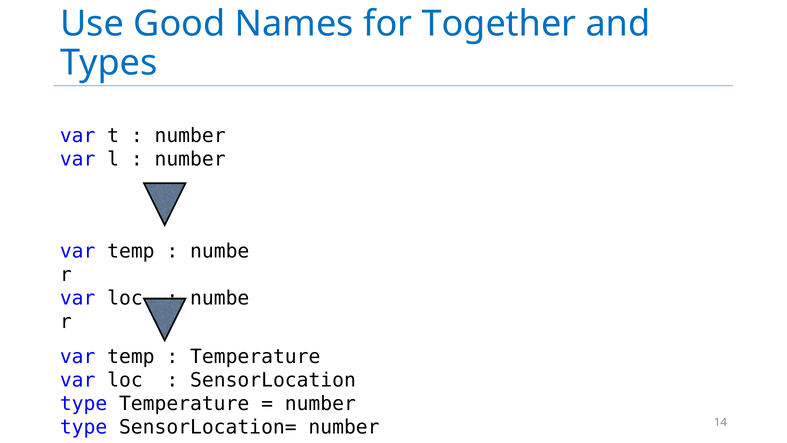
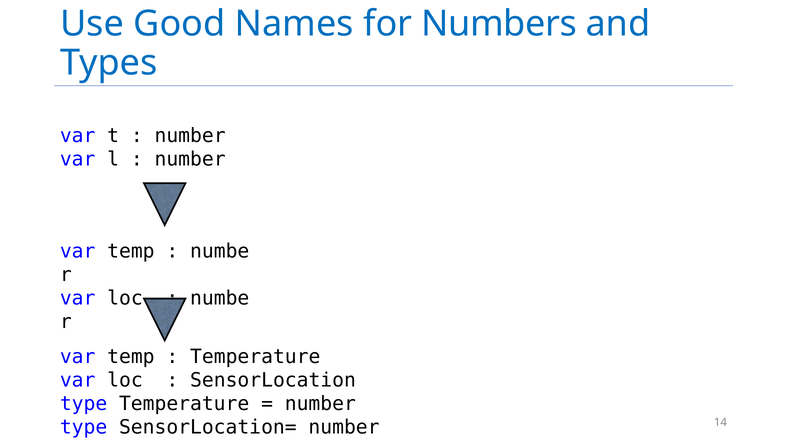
Together: Together -> Numbers (499, 24)
